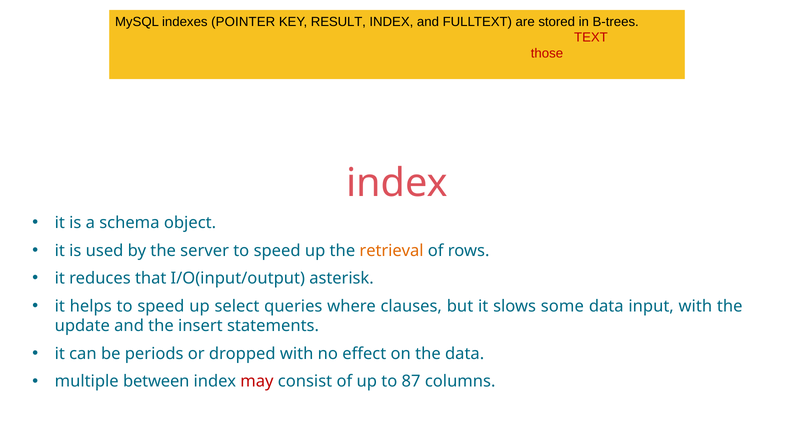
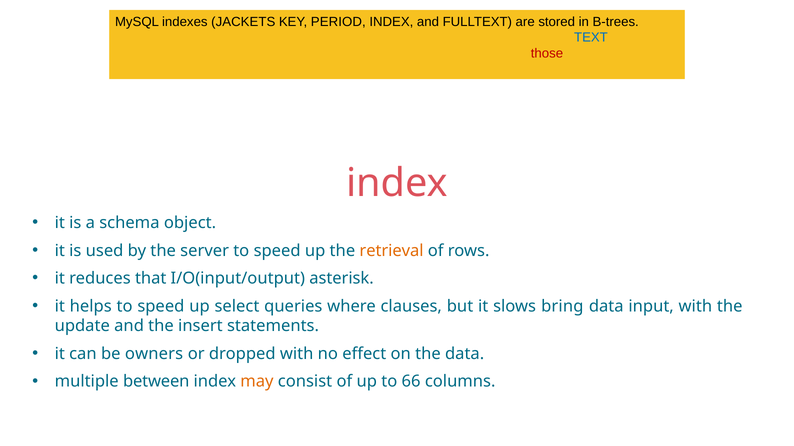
POINTER: POINTER -> JACKETS (243, 22)
RESULT: RESULT -> PERIOD (338, 22)
TEXT colour: red -> blue (591, 38)
some: some -> bring (562, 307)
periods: periods -> owners (154, 354)
may colour: red -> orange (257, 382)
87: 87 -> 66 (411, 382)
